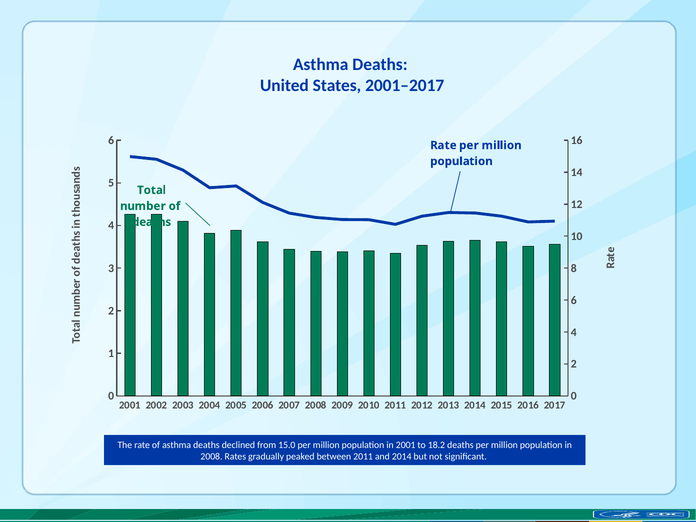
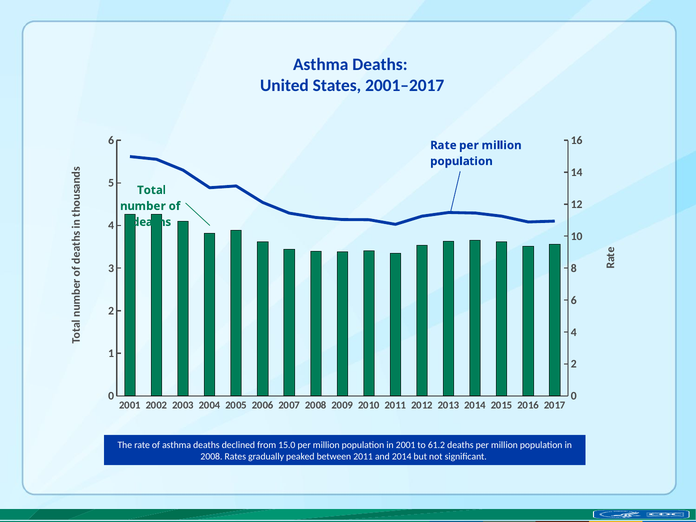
18.2: 18.2 -> 61.2 (436, 445)
